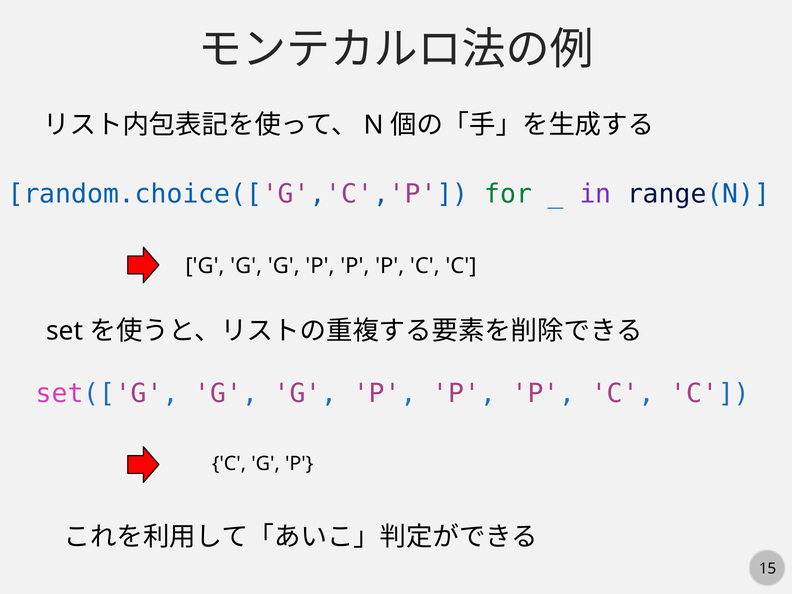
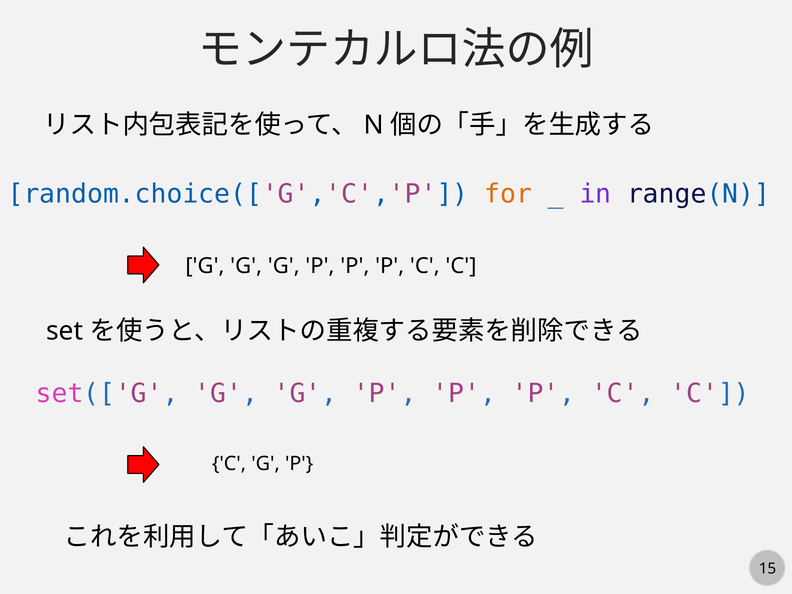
for colour: green -> orange (508, 194)
